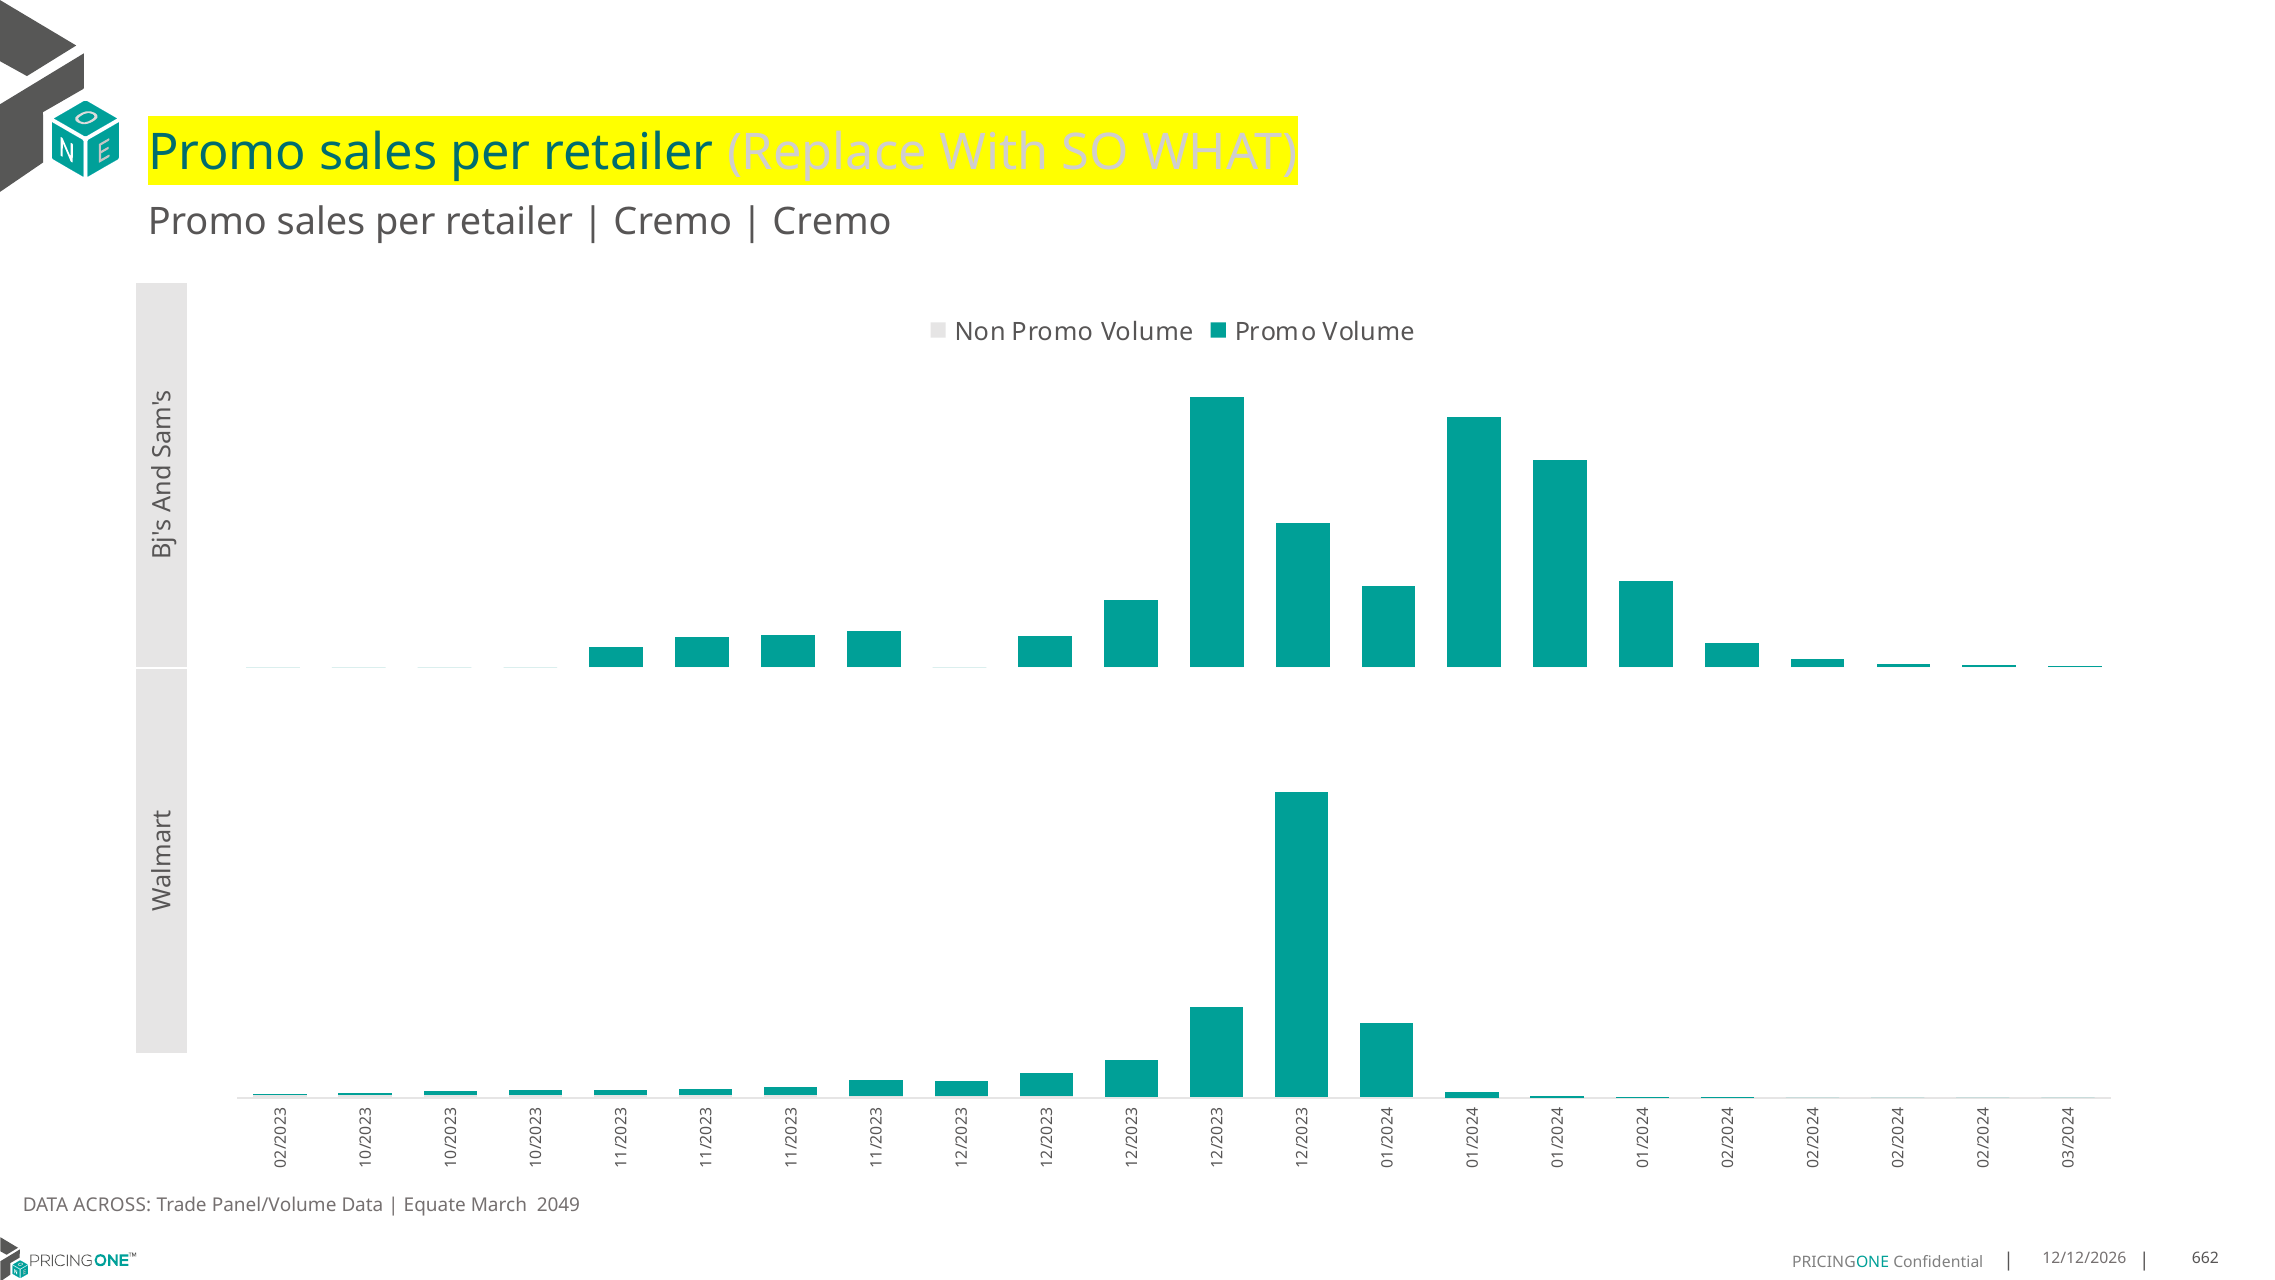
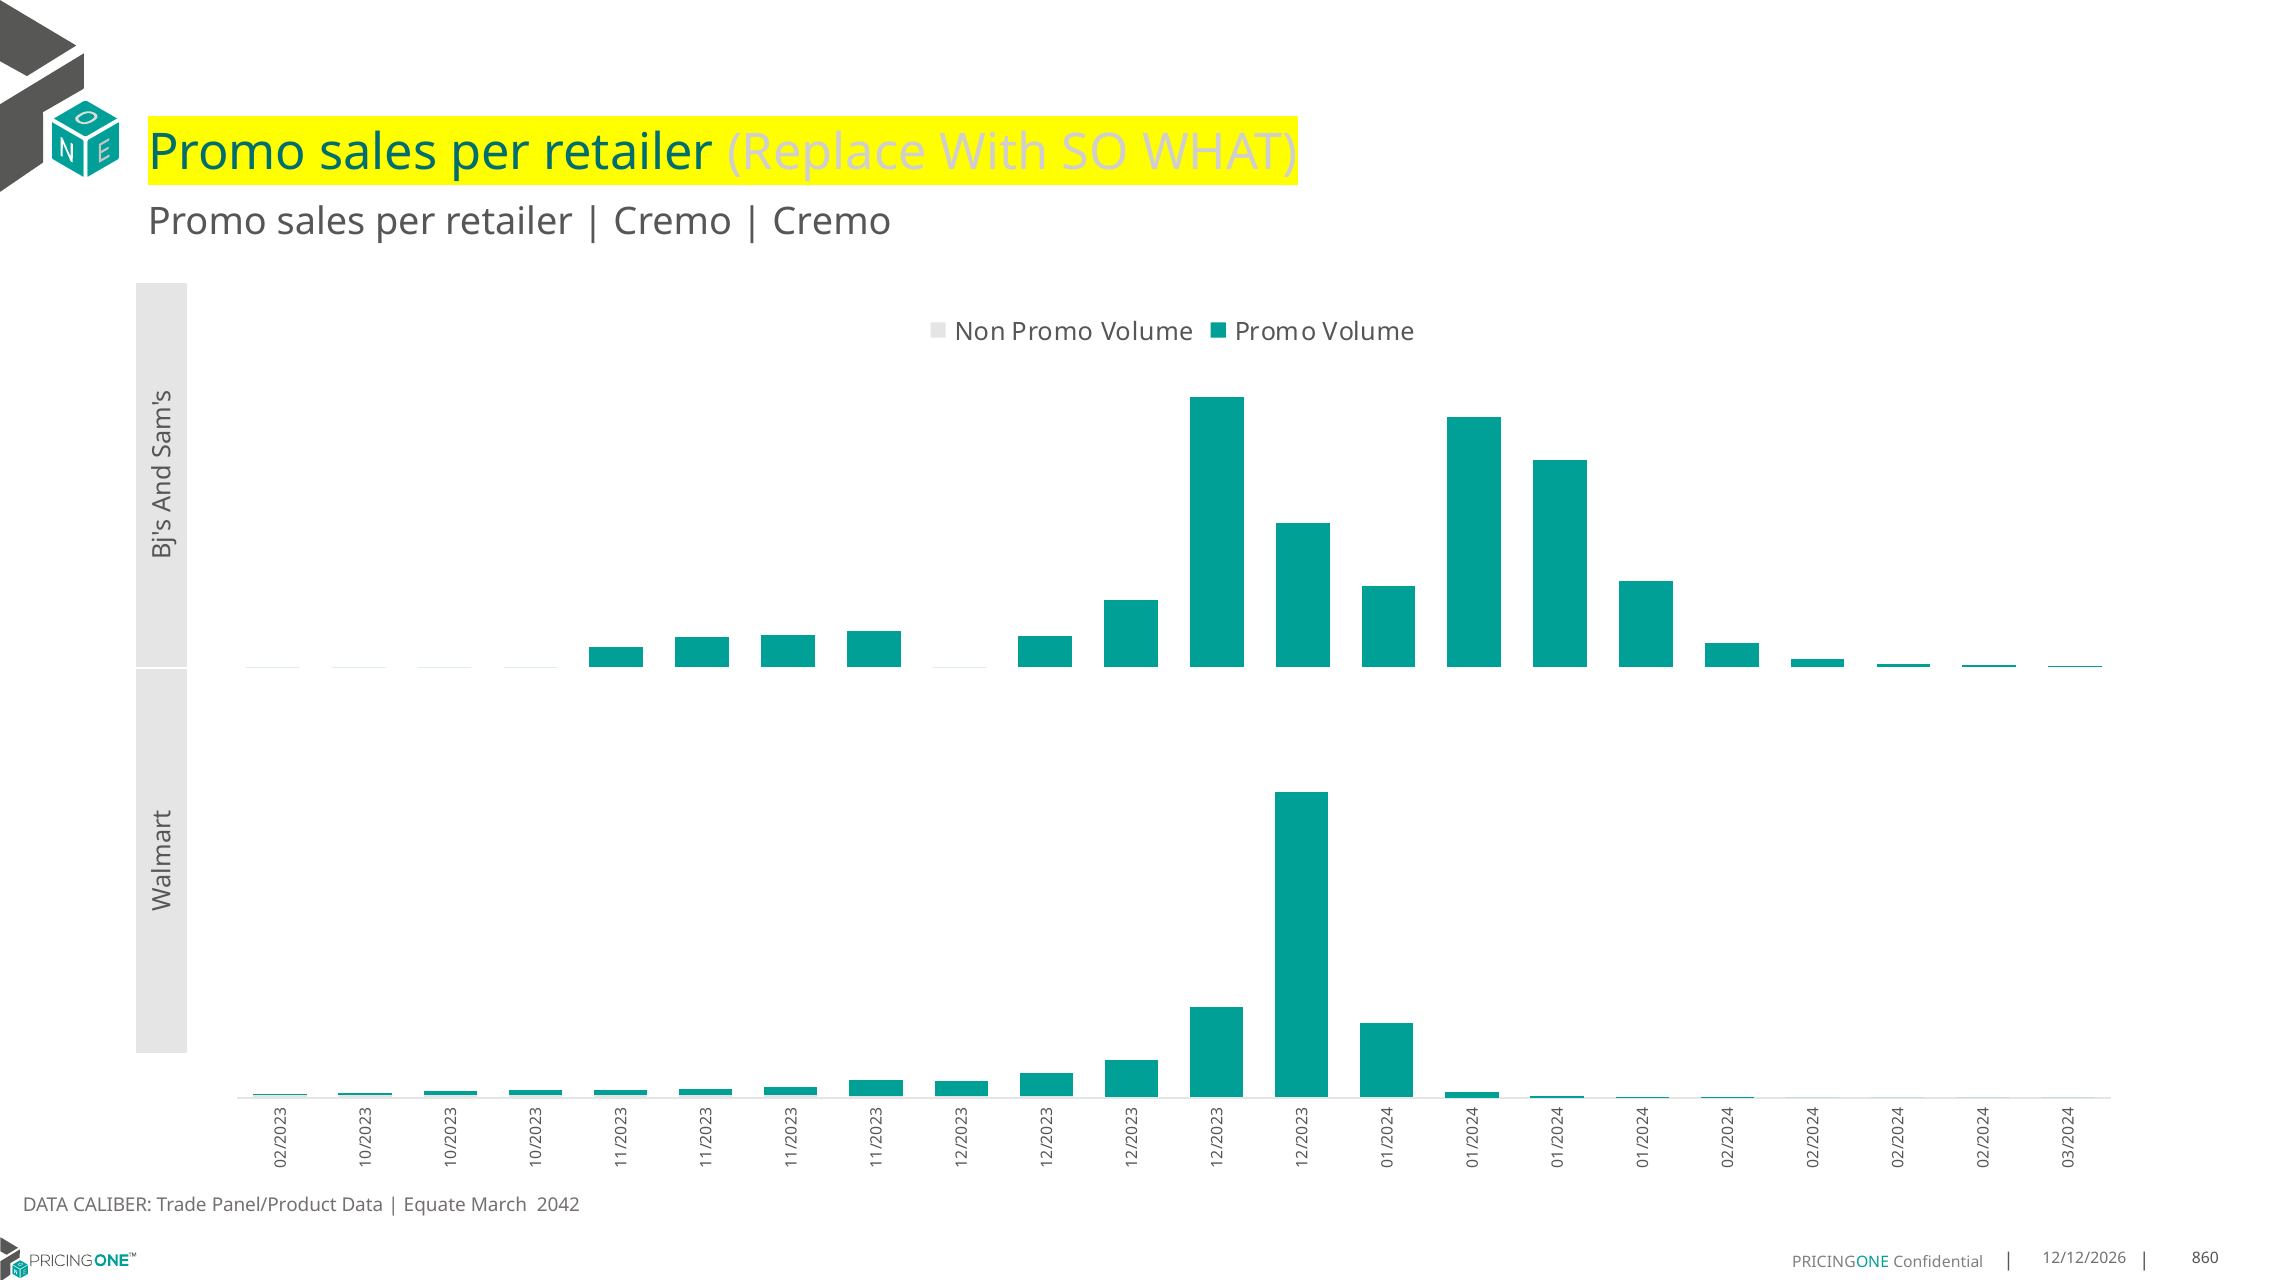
ACROSS: ACROSS -> CALIBER (113, 1205)
Panel/Volume: Panel/Volume -> Panel/Product (274, 1205)
2049: 2049 -> 2042 (558, 1205)
662: 662 -> 860 (2205, 1258)
